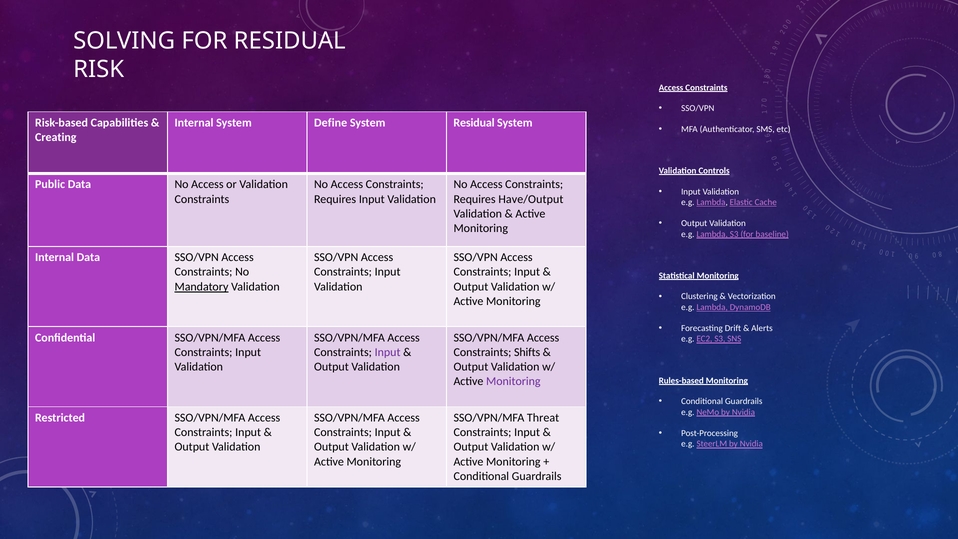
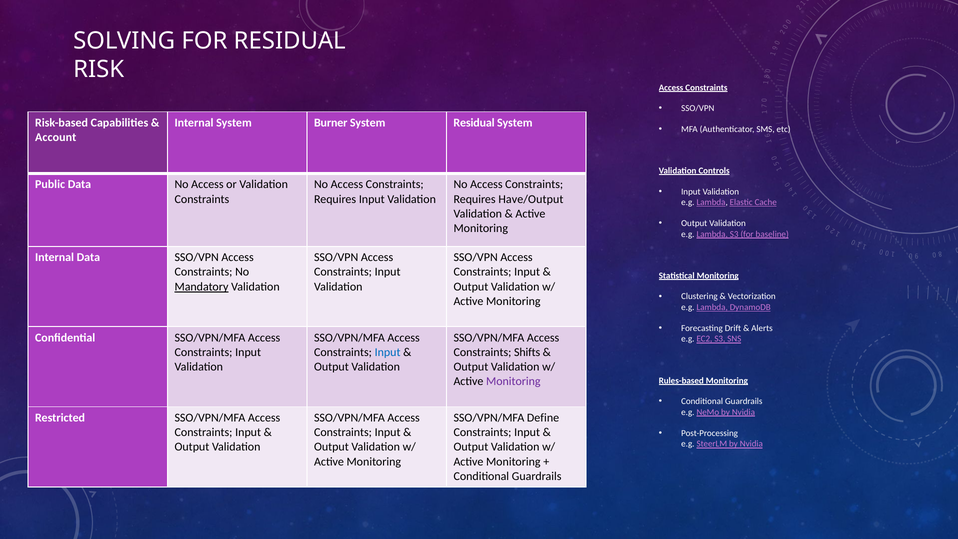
Define: Define -> Burner (331, 123)
Creating: Creating -> Account (56, 137)
Input colour: purple -> blue (388, 352)
Threat: Threat -> Define (543, 418)
